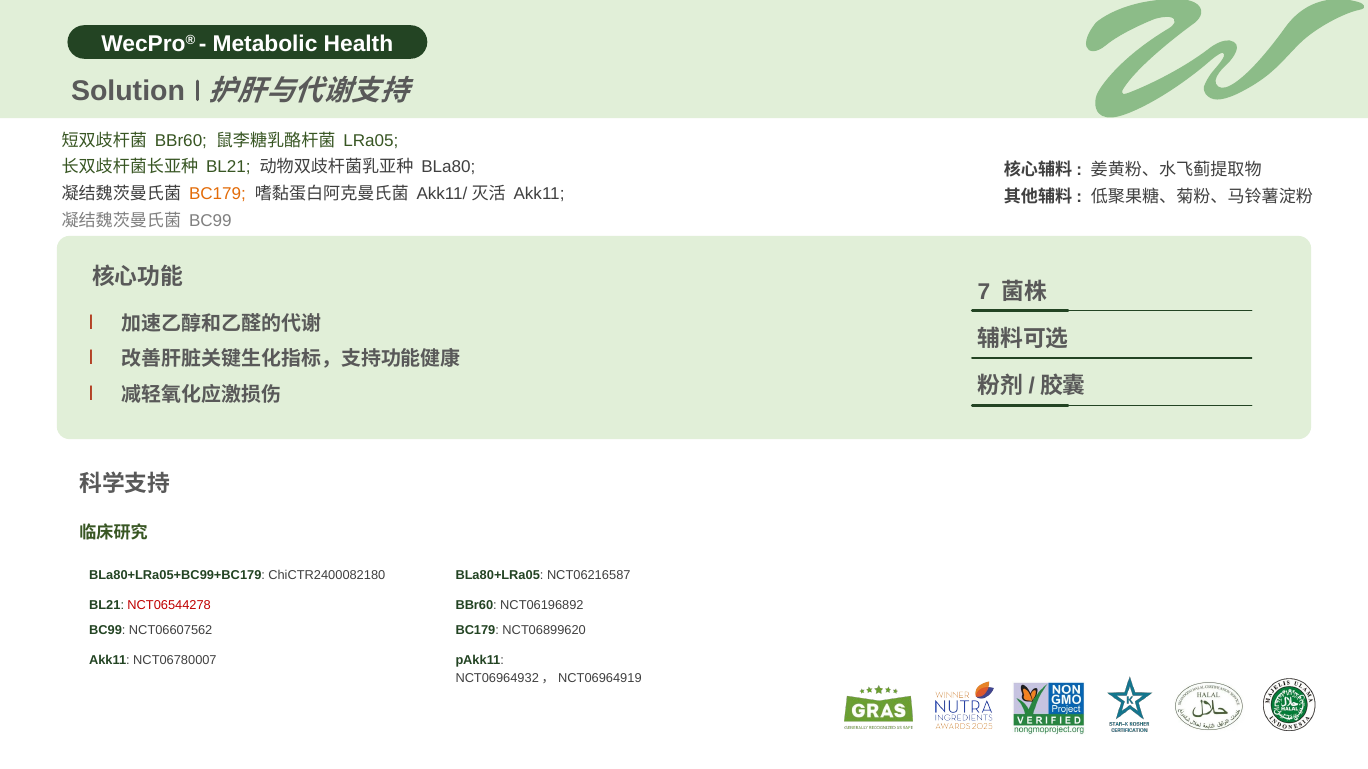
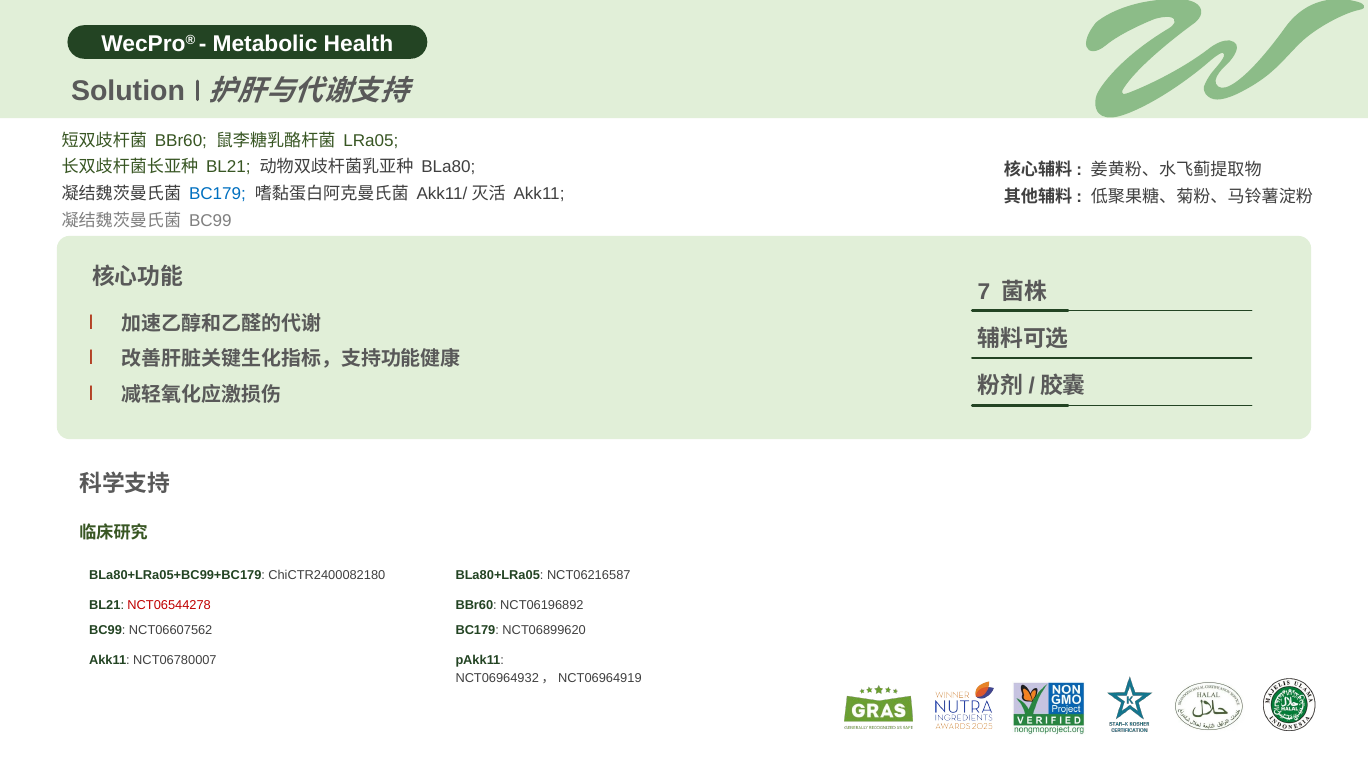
BC179 colour: orange -> blue (217, 194)
